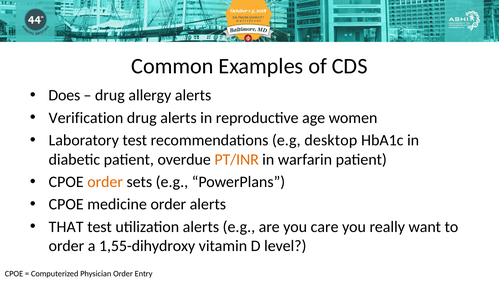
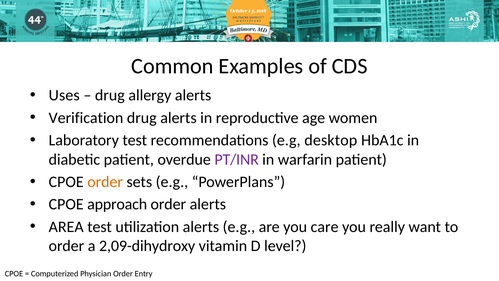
Does: Does -> Uses (64, 95)
PT/INR colour: orange -> purple (237, 159)
medicine: medicine -> approach (117, 204)
THAT: THAT -> AREA (66, 227)
1,55-dihydroxy: 1,55-dihydroxy -> 2,09-dihydroxy (147, 246)
